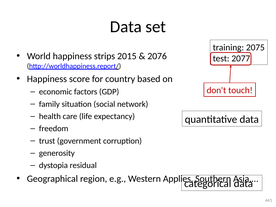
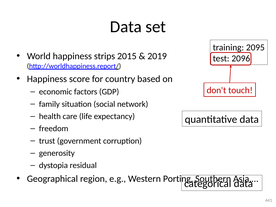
2075: 2075 -> 2095 (255, 47)
2076: 2076 -> 2019 (157, 56)
2077: 2077 -> 2096 (241, 59)
Applies: Applies -> Porting (178, 179)
